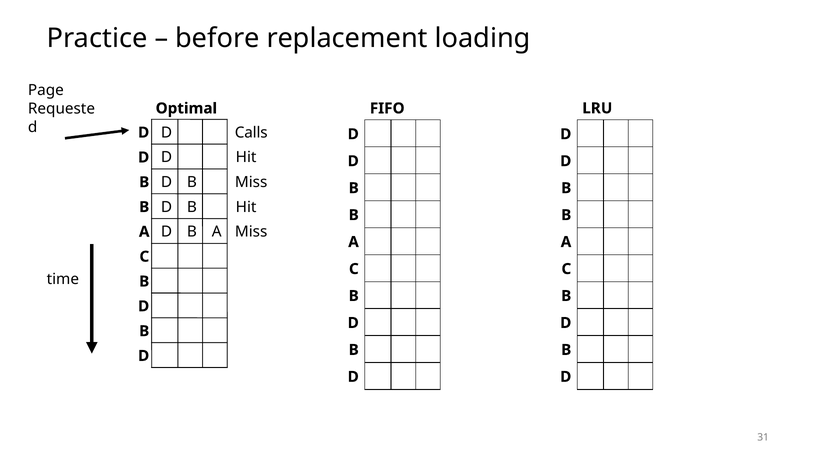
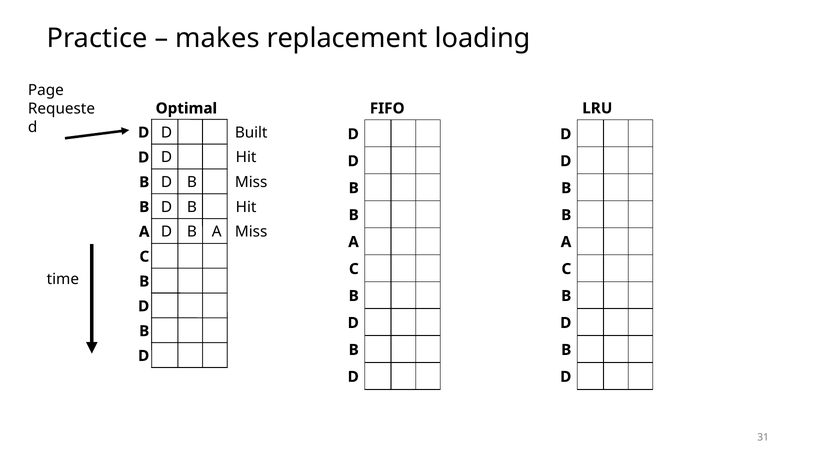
before: before -> makes (217, 38)
Calls: Calls -> Built (251, 133)
